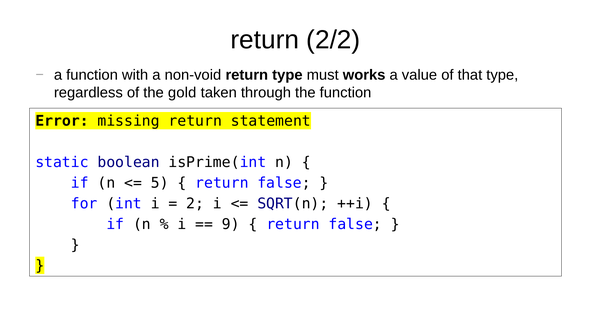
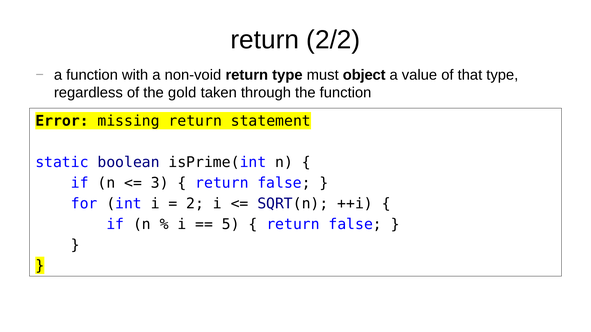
works: works -> object (364, 75)
5: 5 -> 3 (160, 183)
9: 9 -> 5 (231, 224)
